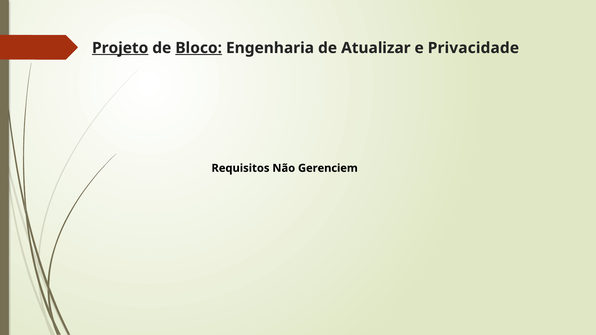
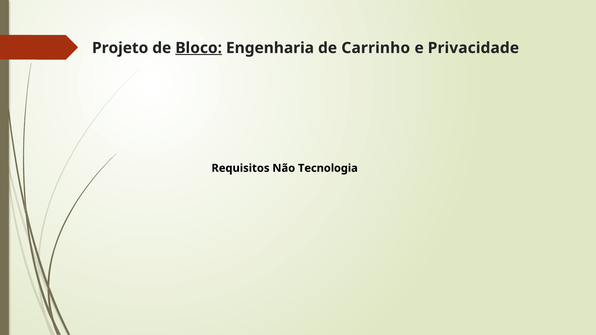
Projeto underline: present -> none (120, 48)
Atualizar: Atualizar -> Carrinho (376, 48)
Gerenciem: Gerenciem -> Tecnologia (328, 168)
